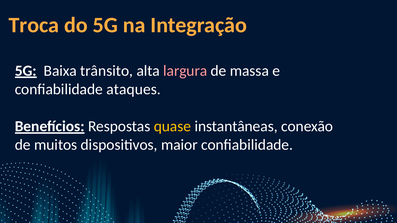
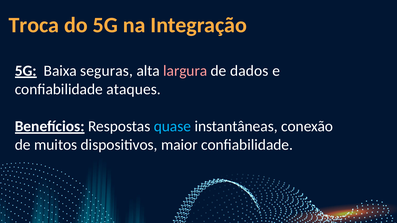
trânsito: trânsito -> seguras (107, 71)
massa: massa -> dados (249, 71)
quase colour: yellow -> light blue (172, 126)
